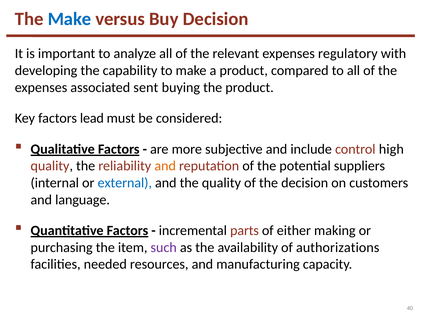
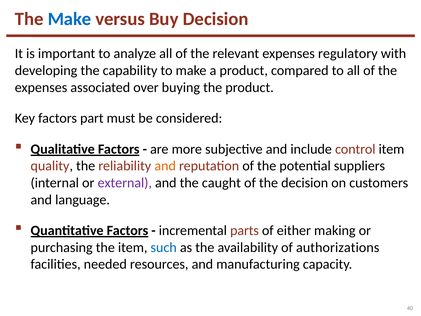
sent: sent -> over (146, 87)
lead: lead -> part (92, 118)
control high: high -> item (391, 149)
external colour: blue -> purple (125, 183)
the quality: quality -> caught (221, 183)
such colour: purple -> blue (164, 247)
